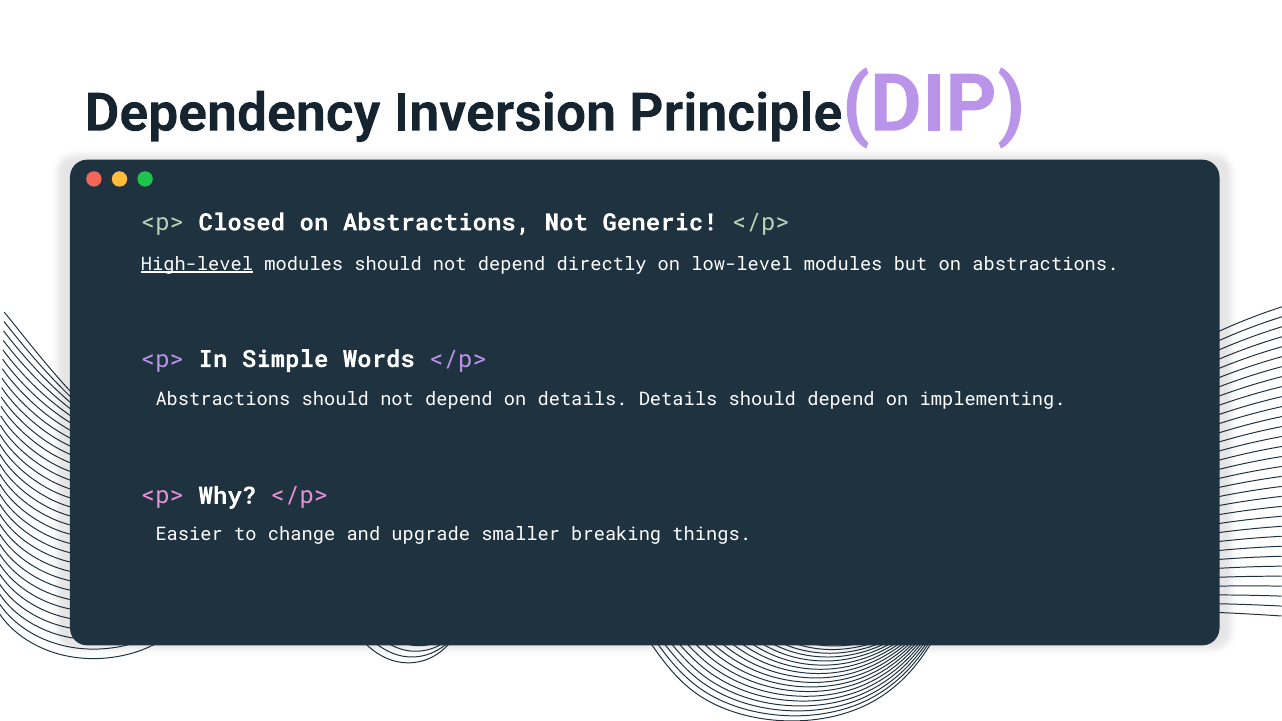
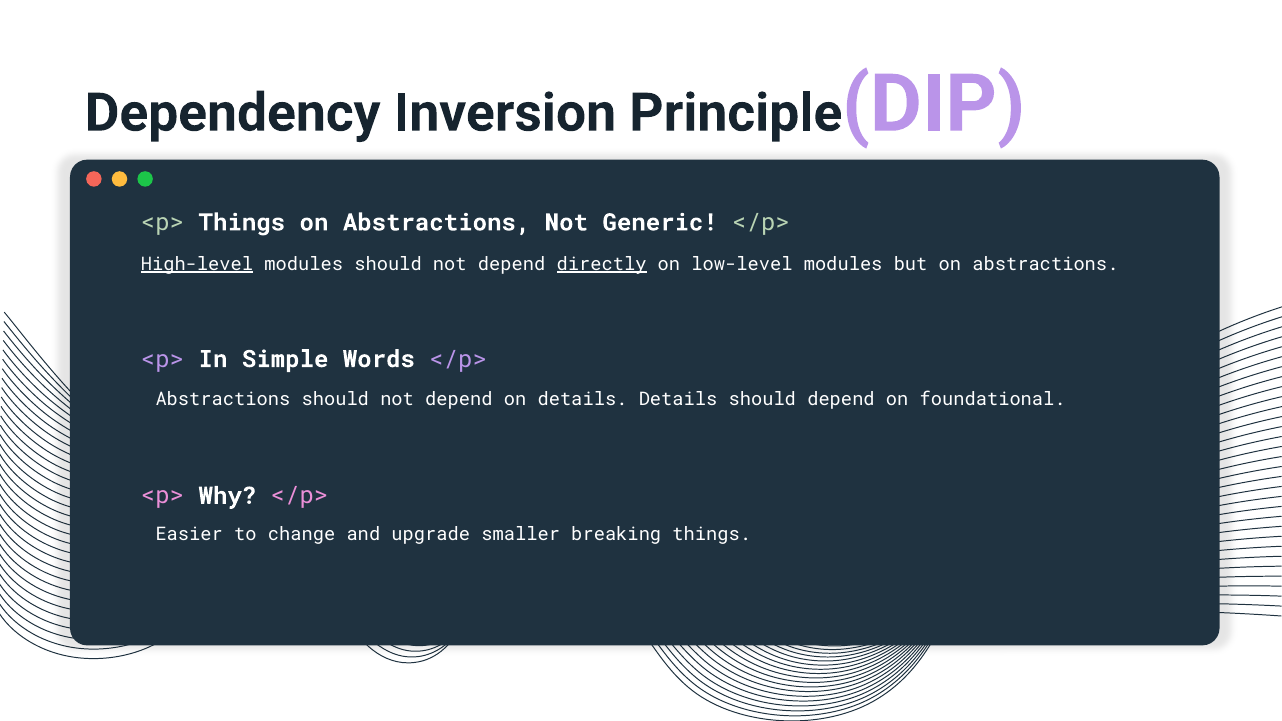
<p> Closed: Closed -> Things (242, 223)
directly underline: none -> present (602, 264)
implementing: implementing -> foundational (993, 400)
